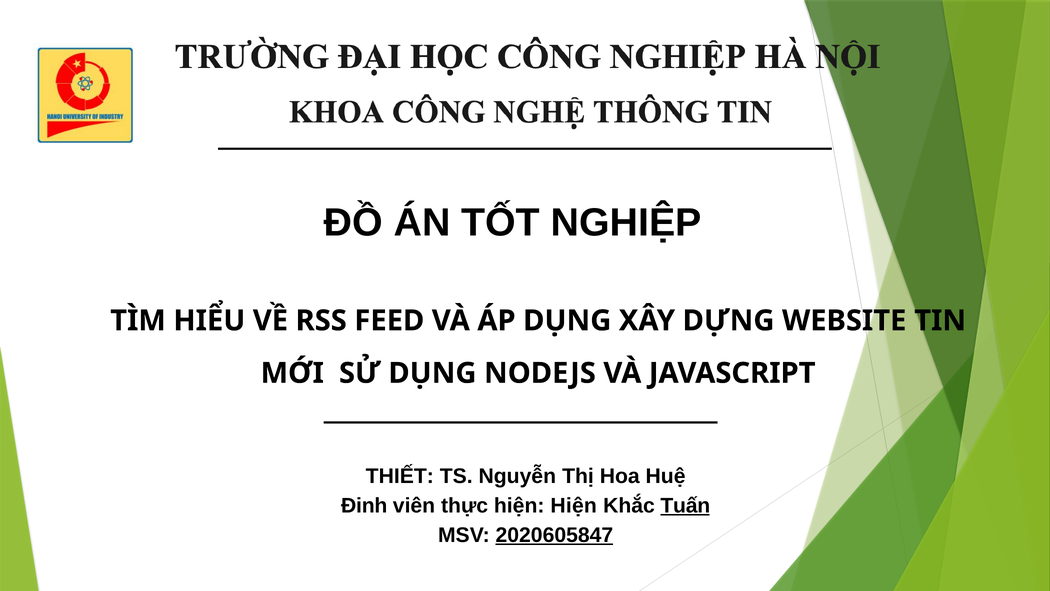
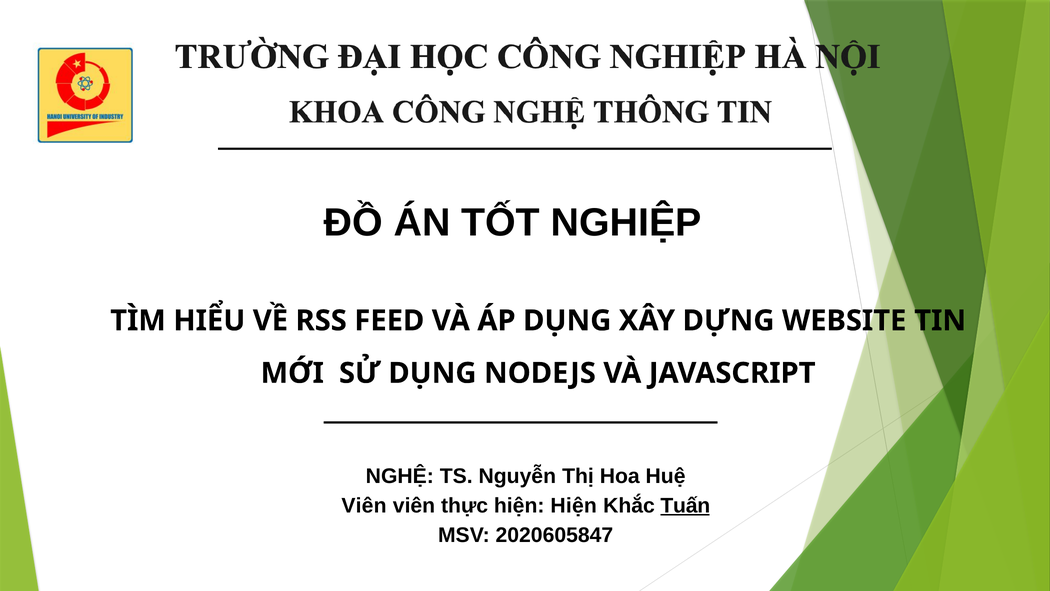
THIẾT: THIẾT -> NGHỆ (400, 476)
Đinh: Đinh -> Viên (364, 505)
2020605847 underline: present -> none (554, 535)
